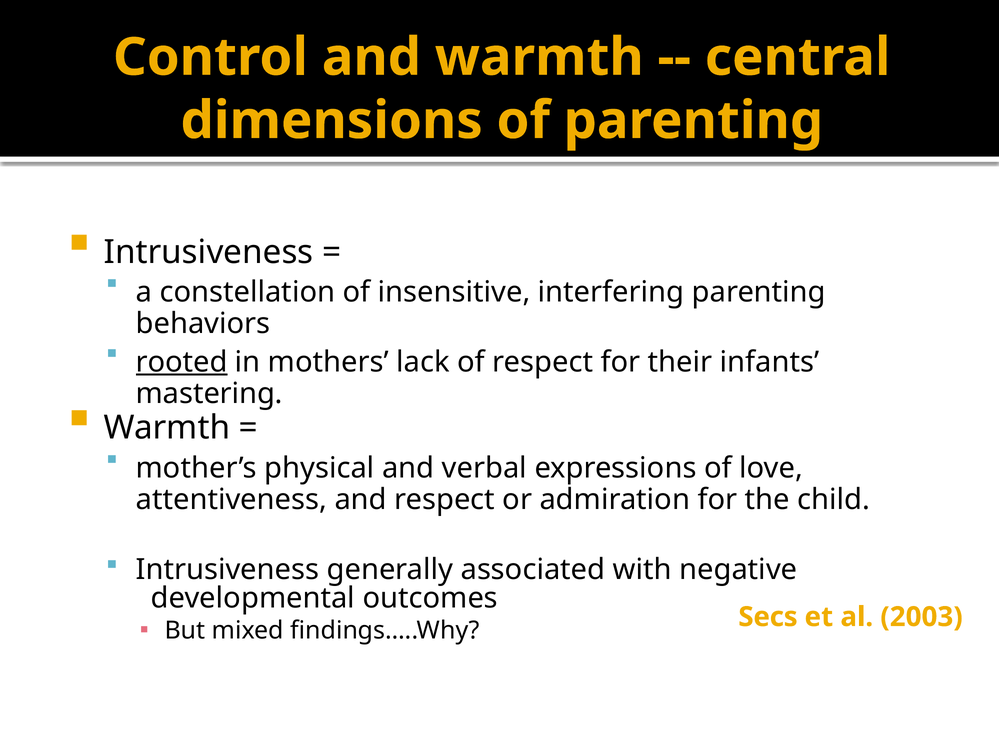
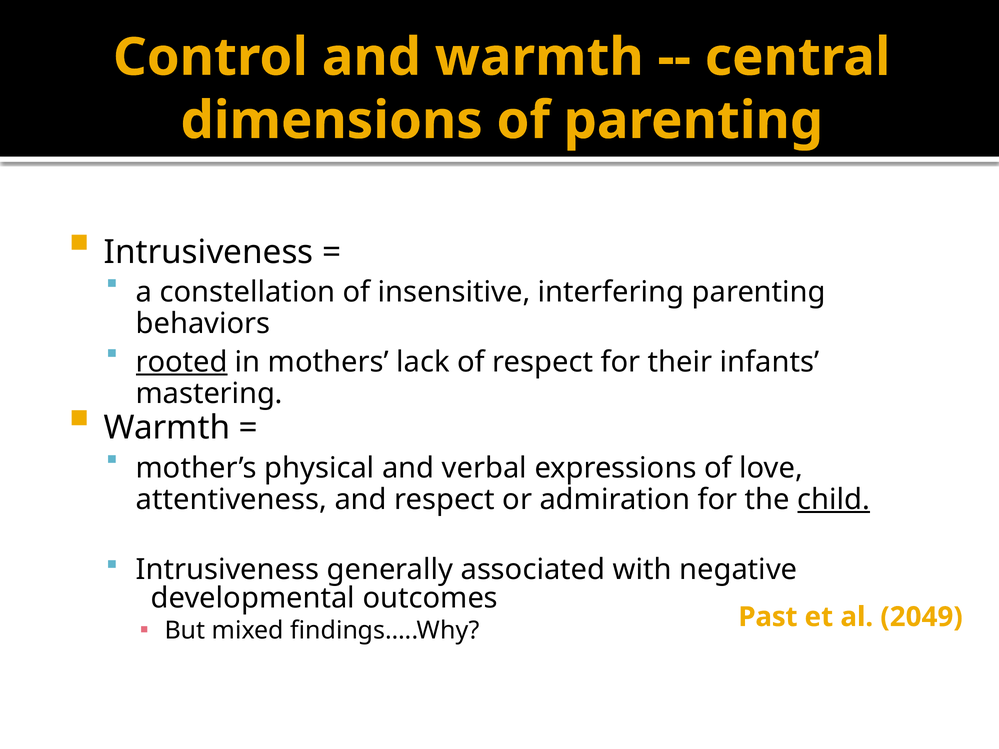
child underline: none -> present (834, 500)
Secs: Secs -> Past (768, 617)
2003: 2003 -> 2049 (922, 617)
